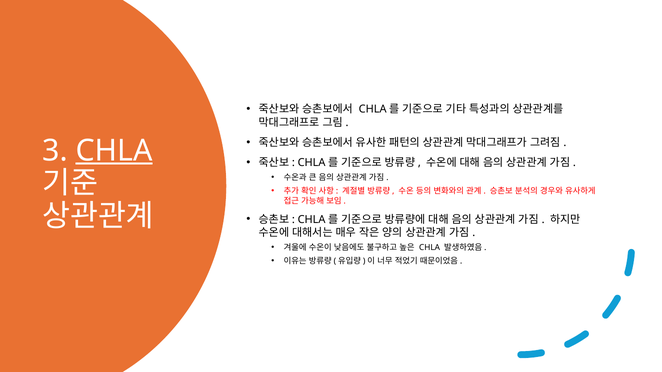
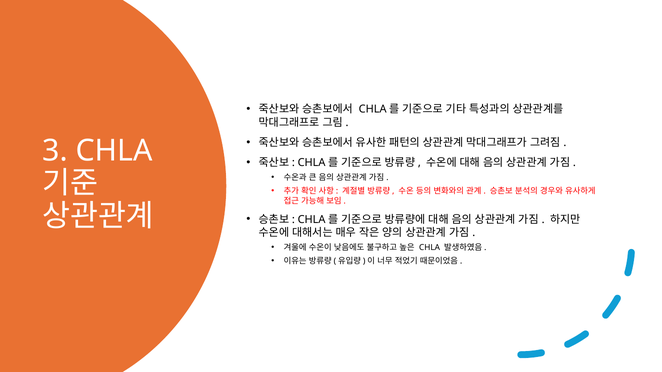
CHLA underline: present -> none (114, 151)
